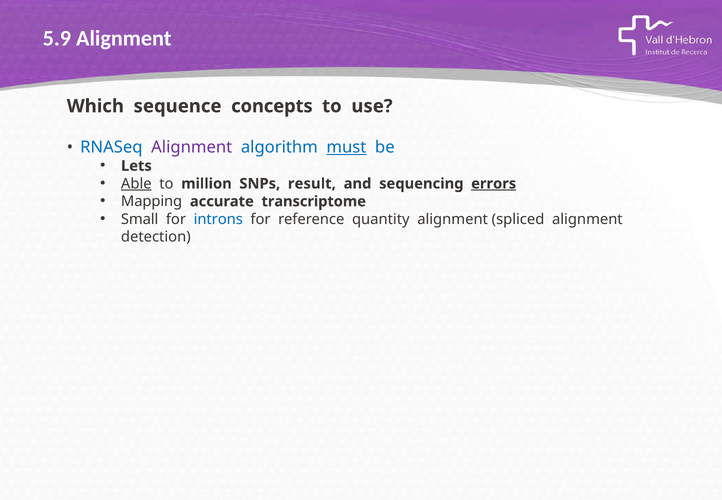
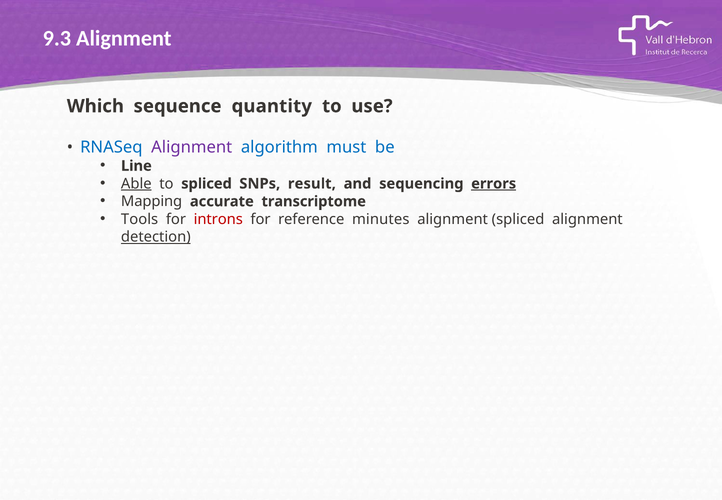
5.9: 5.9 -> 9.3 (57, 38)
concepts: concepts -> quantity (272, 106)
must underline: present -> none (346, 147)
Lets: Lets -> Line (136, 166)
to million: million -> spliced (207, 184)
Small: Small -> Tools (140, 219)
introns colour: blue -> red (218, 219)
quantity: quantity -> minutes (381, 219)
detection underline: none -> present (156, 237)
